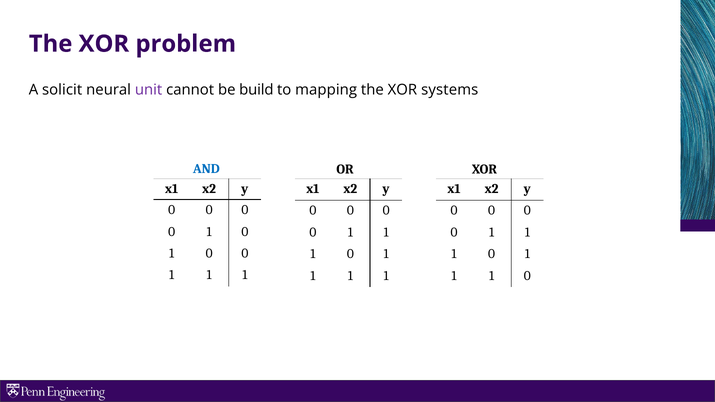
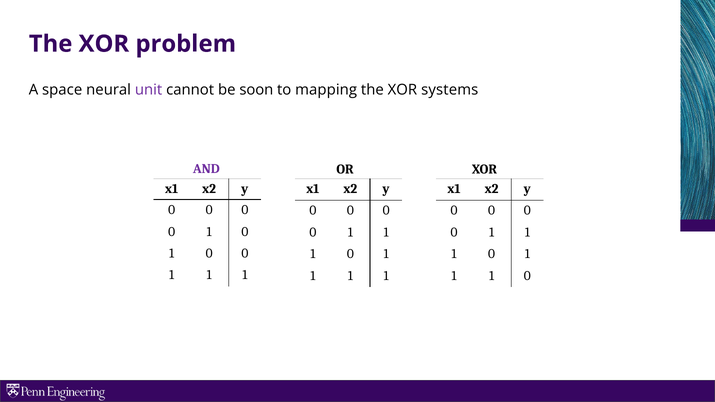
solicit: solicit -> space (62, 90)
build: build -> soon (256, 90)
AND colour: blue -> purple (206, 169)
